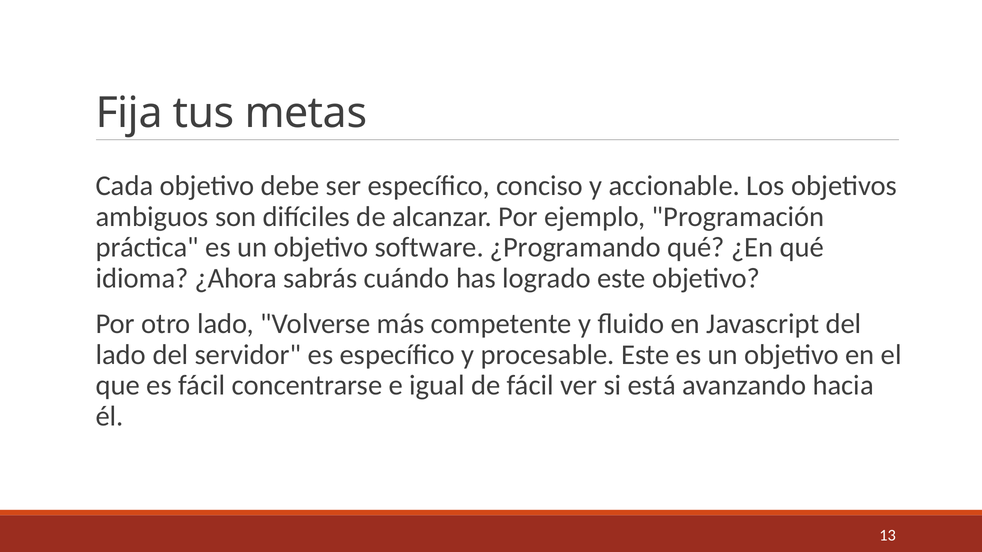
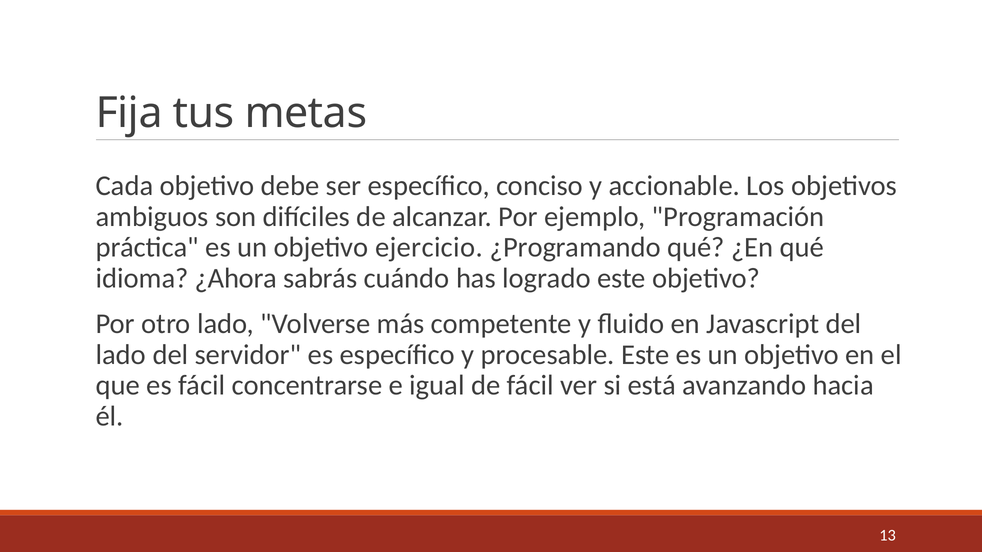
software: software -> ejercicio (429, 248)
